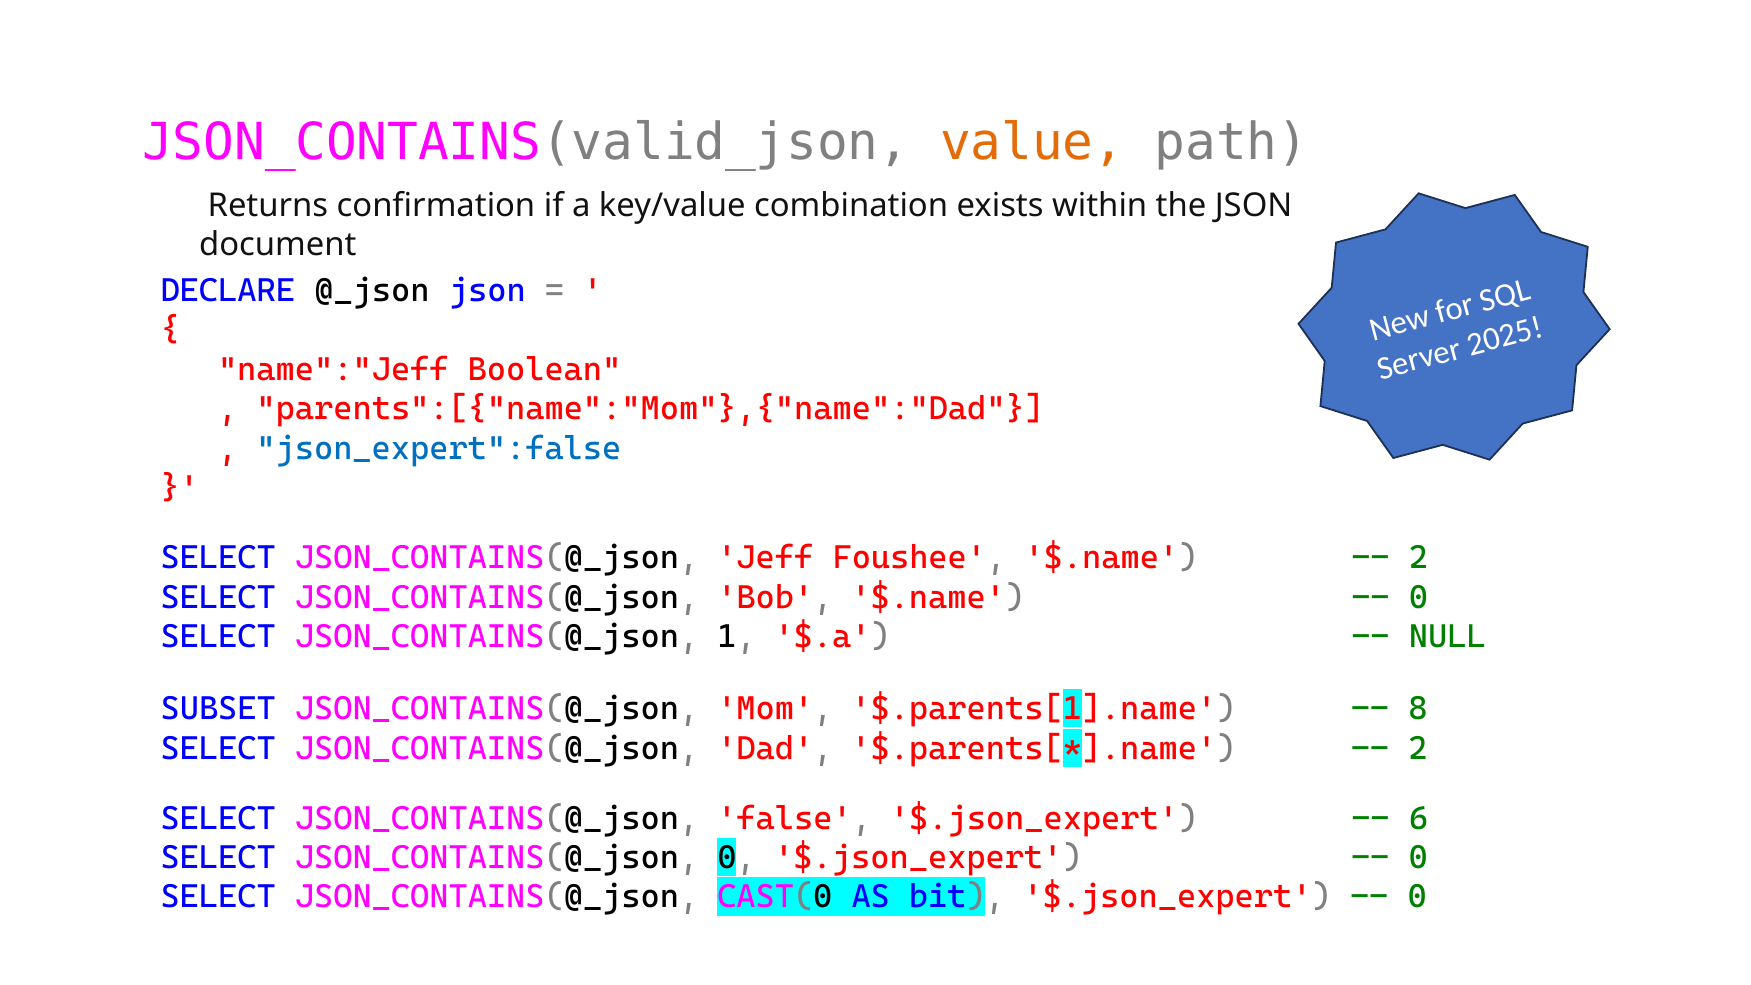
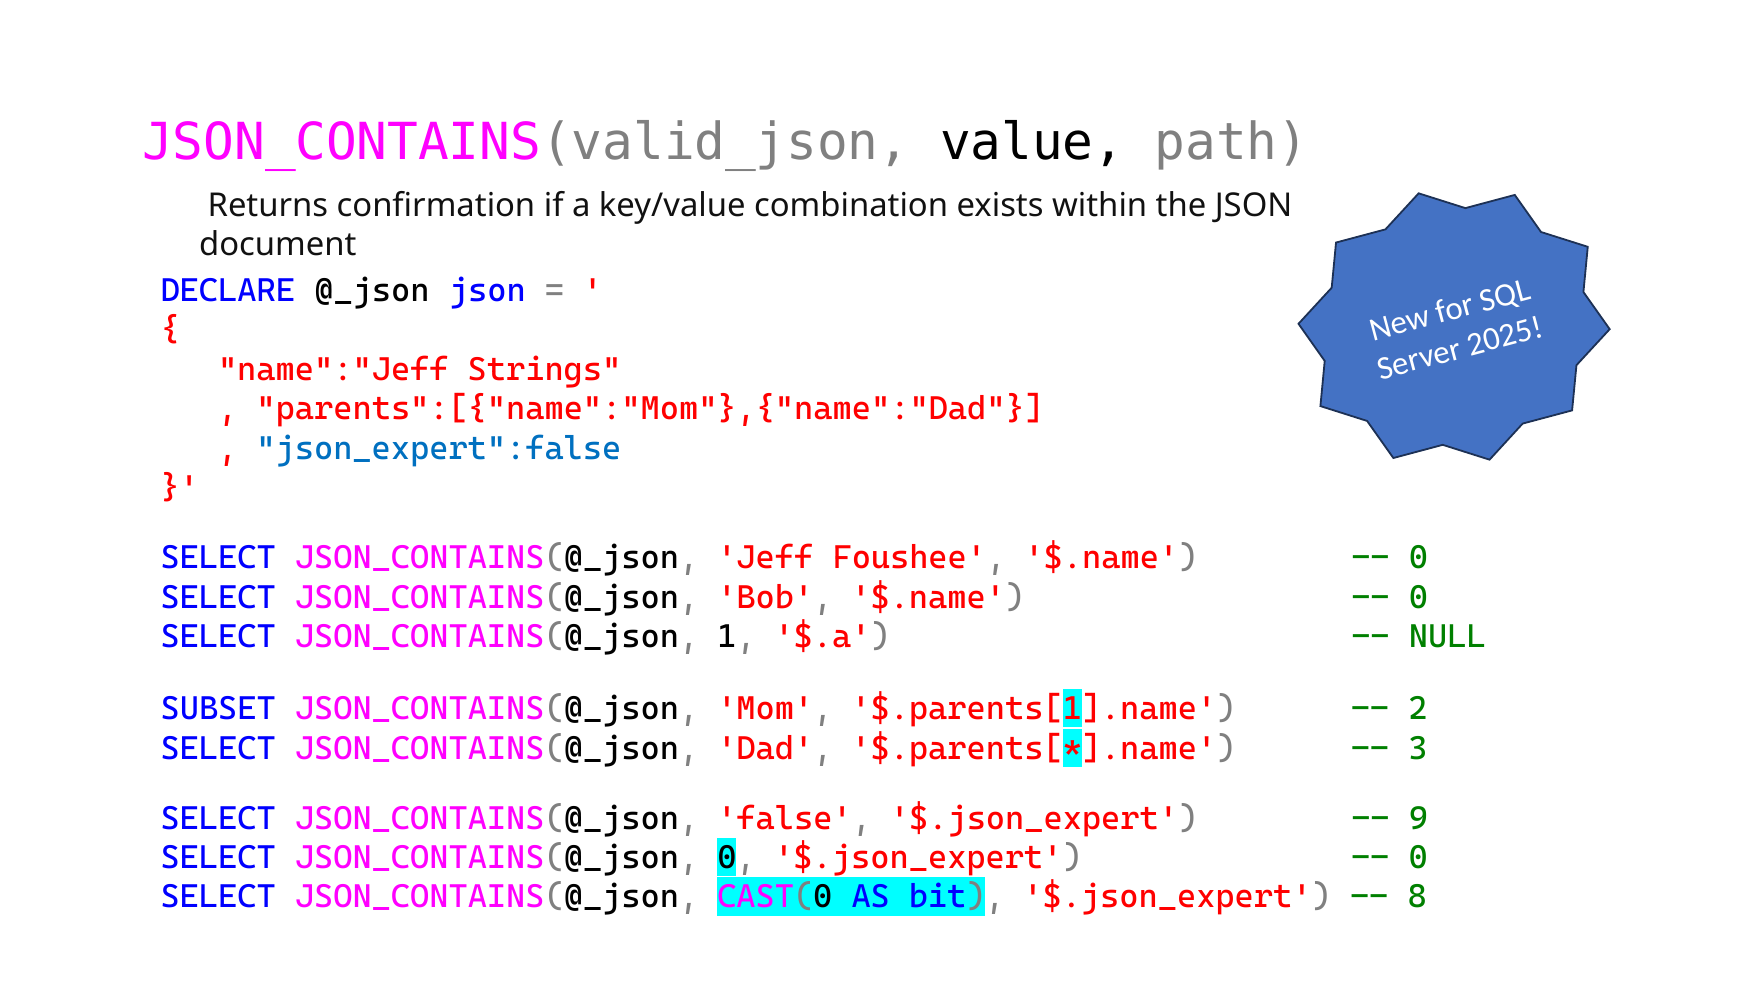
value colour: orange -> black (1032, 143)
Boolean: Boolean -> Strings (545, 369)
2: 2 -> 0 (1418, 558)
8: 8 -> 2 (1418, 709)
2: 2 -> 3 (1418, 748)
6: 6 -> 9 (1419, 818)
0: 0 -> 8 (1417, 897)
